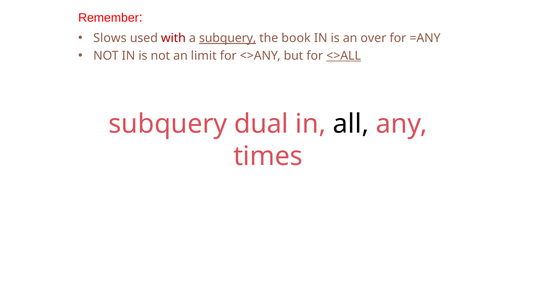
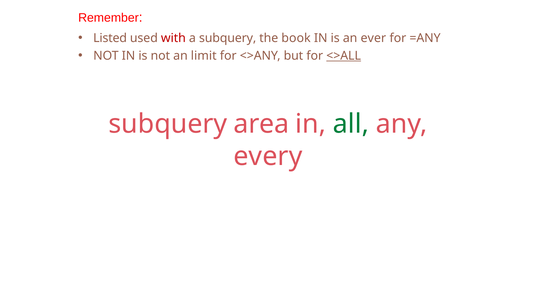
Slows: Slows -> Listed (110, 38)
subquery underline: present -> none (228, 38)
over: over -> ever (373, 38)
dual: dual -> area (261, 124)
all colour: black -> green (351, 124)
times: times -> every (268, 156)
